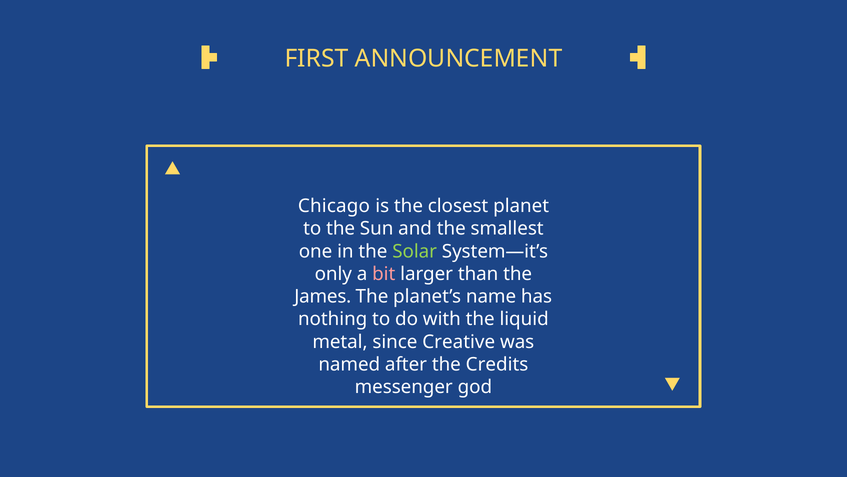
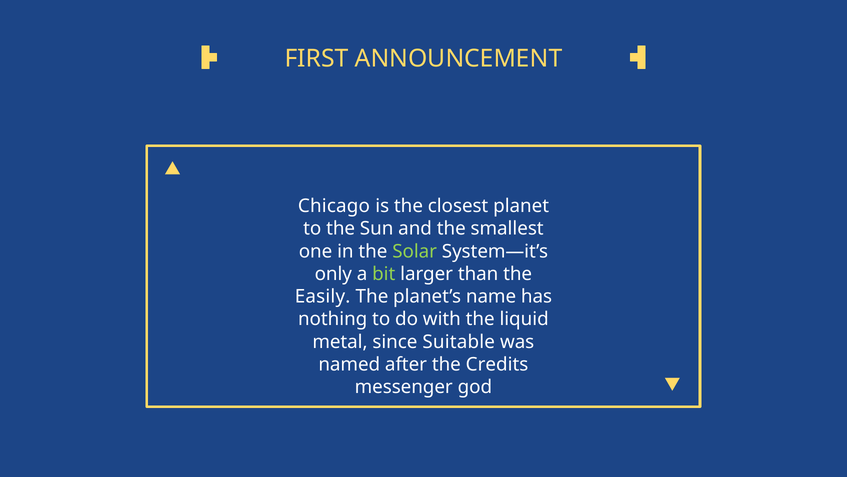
bit colour: pink -> light green (384, 274)
James: James -> Easily (323, 296)
Creative: Creative -> Suitable (459, 341)
